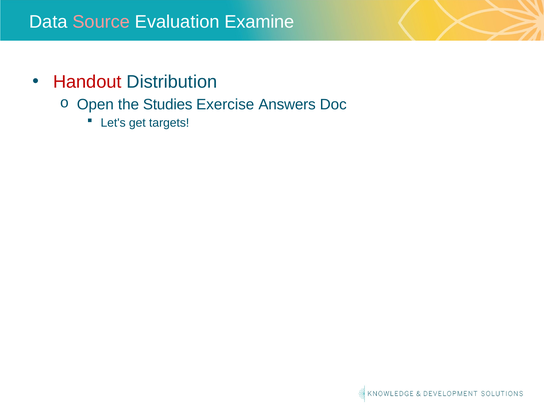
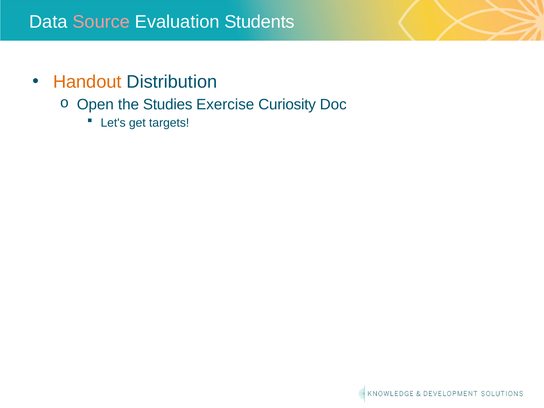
Examine: Examine -> Students (259, 22)
Handout colour: red -> orange (87, 82)
Answers: Answers -> Curiosity (287, 104)
